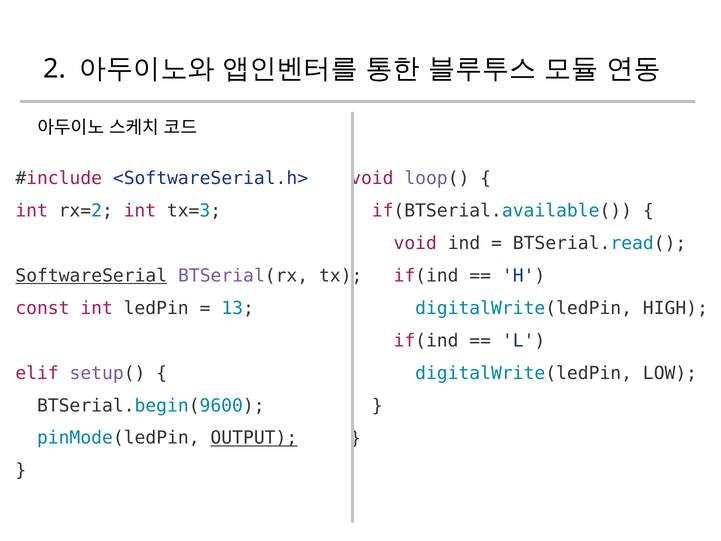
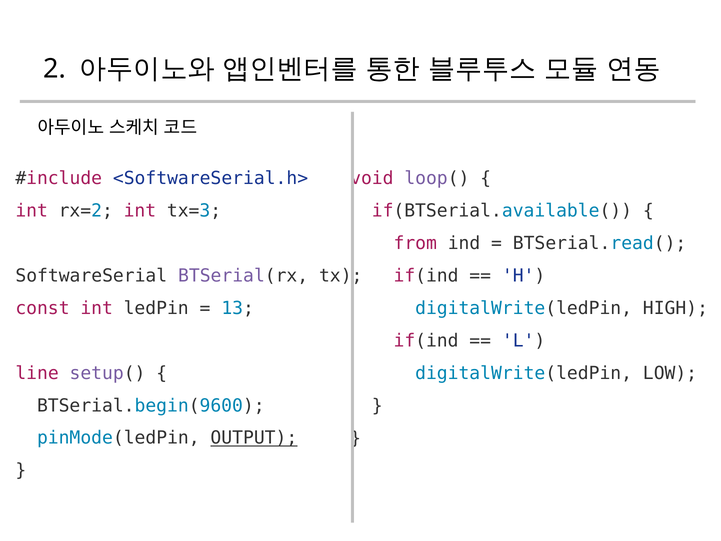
void: void -> from (415, 243)
SoftwareSerial underline: present -> none (91, 276)
elif: elif -> line (37, 373)
